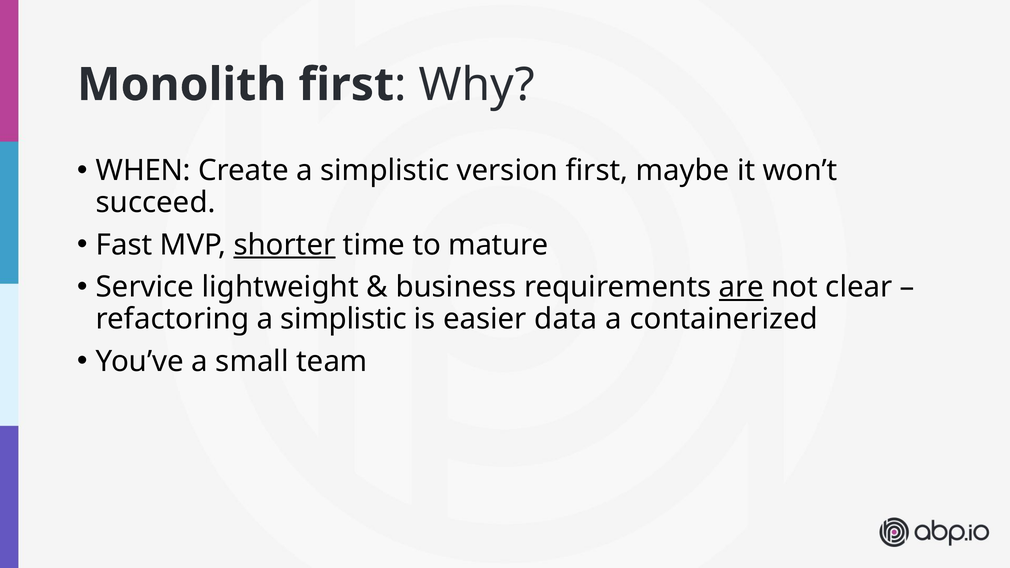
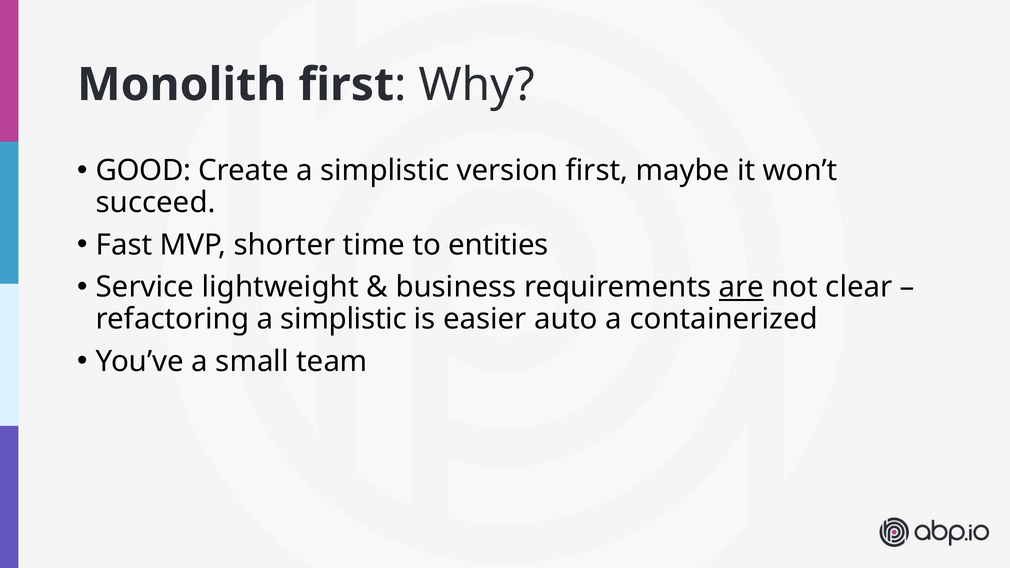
WHEN: WHEN -> GOOD (143, 171)
shorter underline: present -> none (285, 245)
mature: mature -> entities (498, 245)
data: data -> auto (566, 319)
